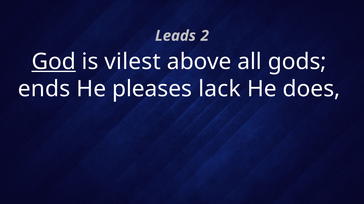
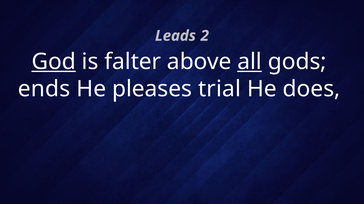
vilest: vilest -> falter (133, 62)
all underline: none -> present (250, 62)
lack: lack -> trial (220, 89)
